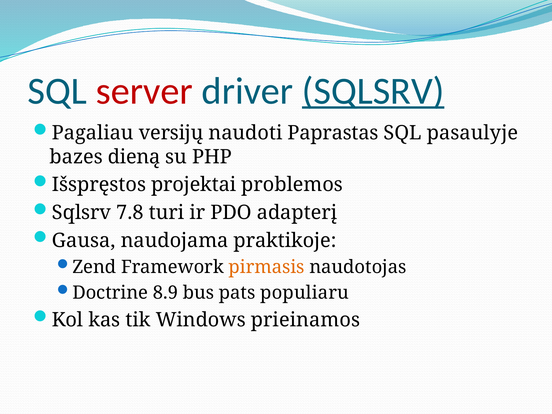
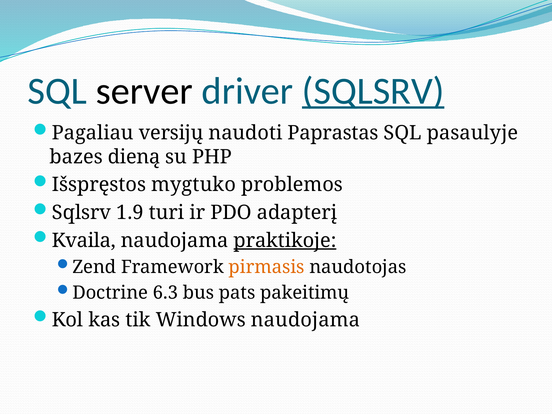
server colour: red -> black (144, 91)
projektai: projektai -> mygtuko (194, 185)
7.8: 7.8 -> 1.9 (130, 213)
Gausa: Gausa -> Kvaila (84, 240)
praktikoje underline: none -> present (285, 240)
8.9: 8.9 -> 6.3 (165, 293)
populiaru: populiaru -> pakeitimų (305, 293)
Windows prieinamos: prieinamos -> naudojama (305, 320)
